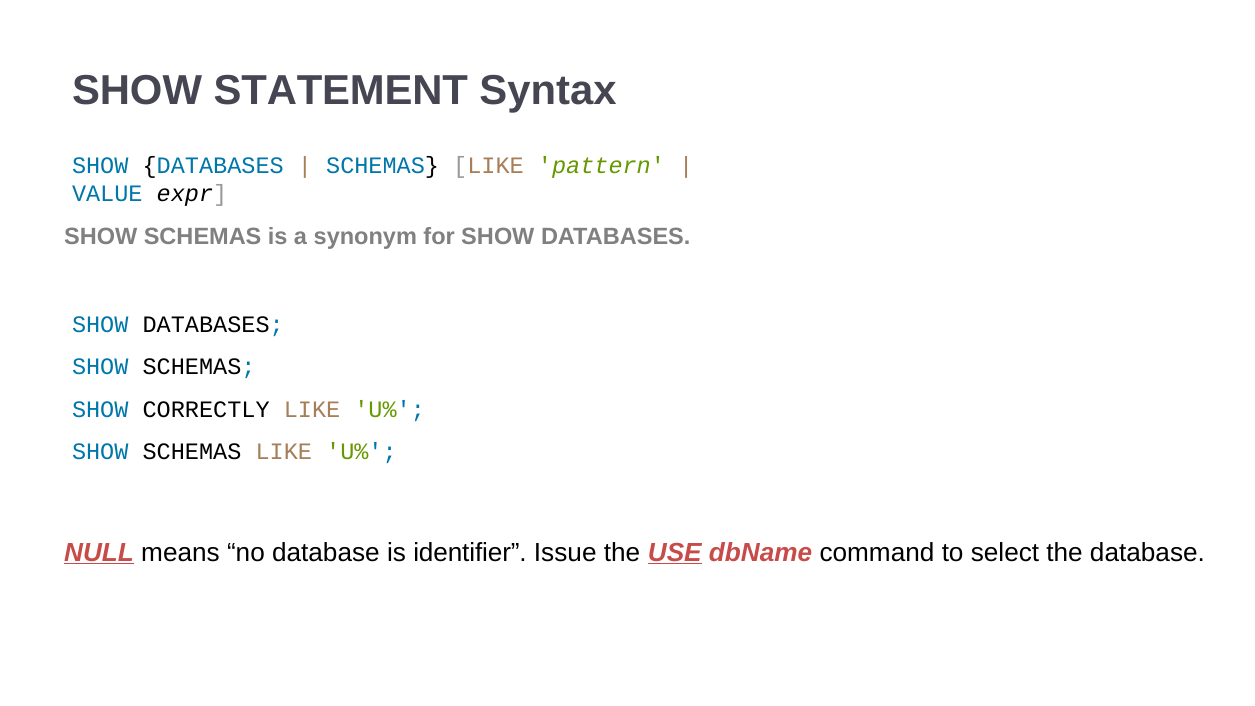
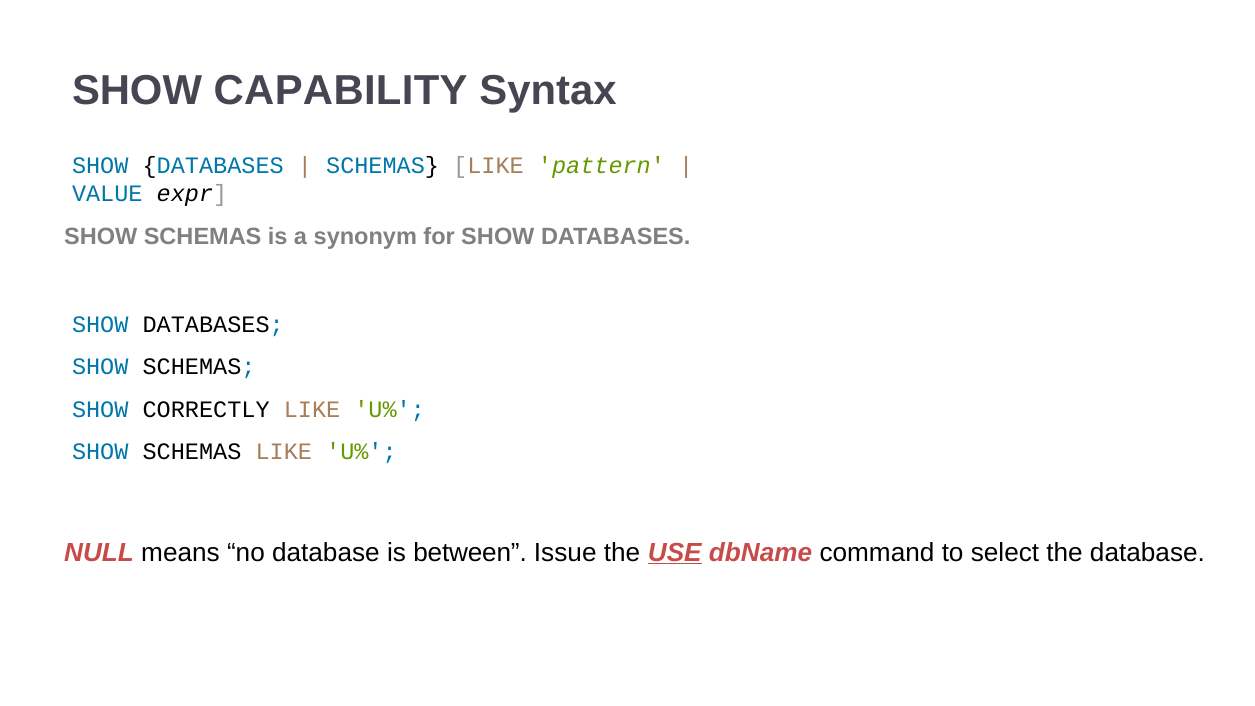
STATEMENT: STATEMENT -> CAPABILITY (341, 91)
NULL underline: present -> none (99, 552)
identifier: identifier -> between (470, 552)
